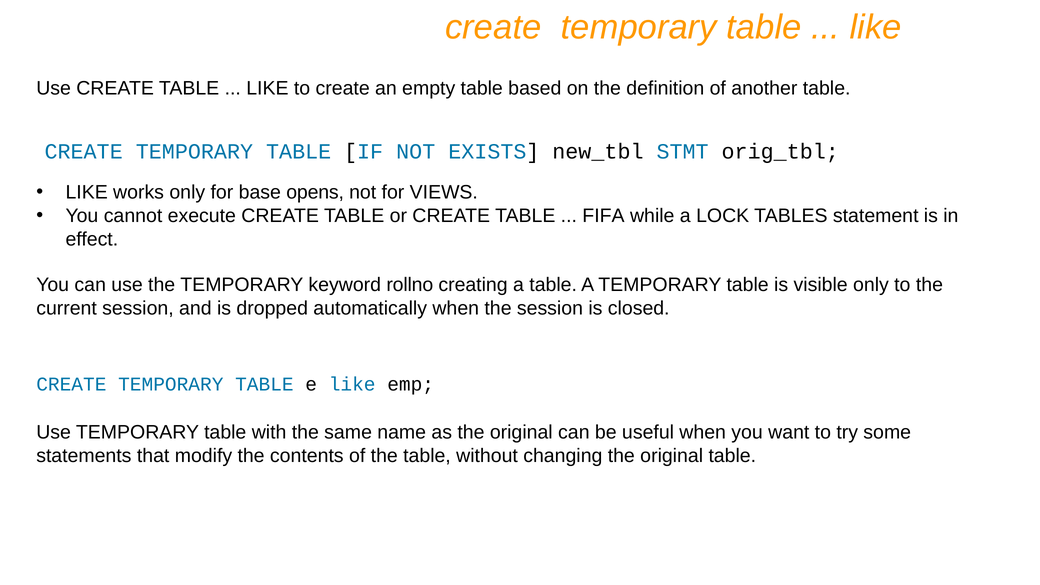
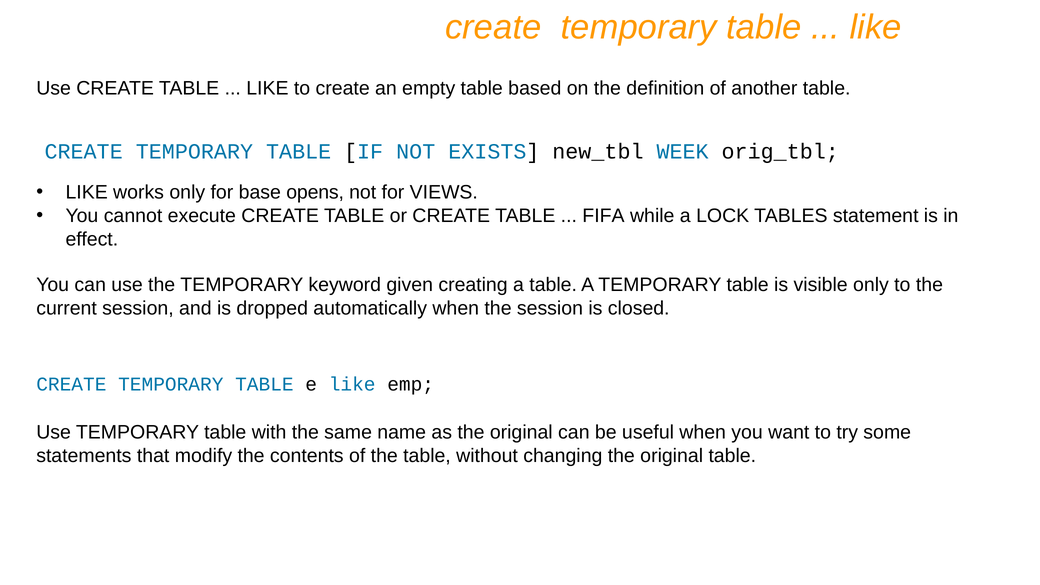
STMT: STMT -> WEEK (683, 152)
rollno: rollno -> given (410, 285)
